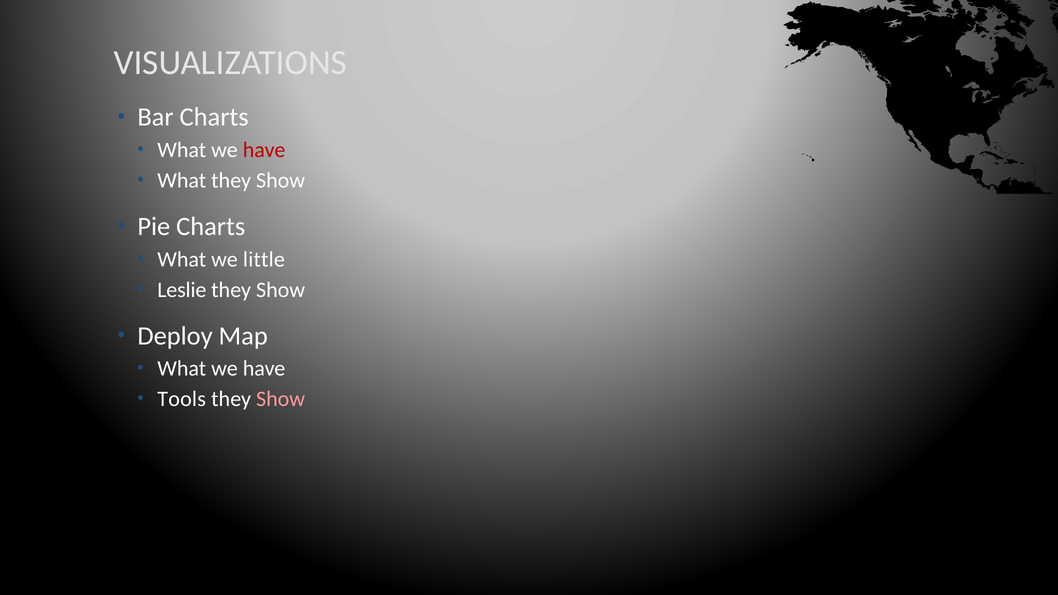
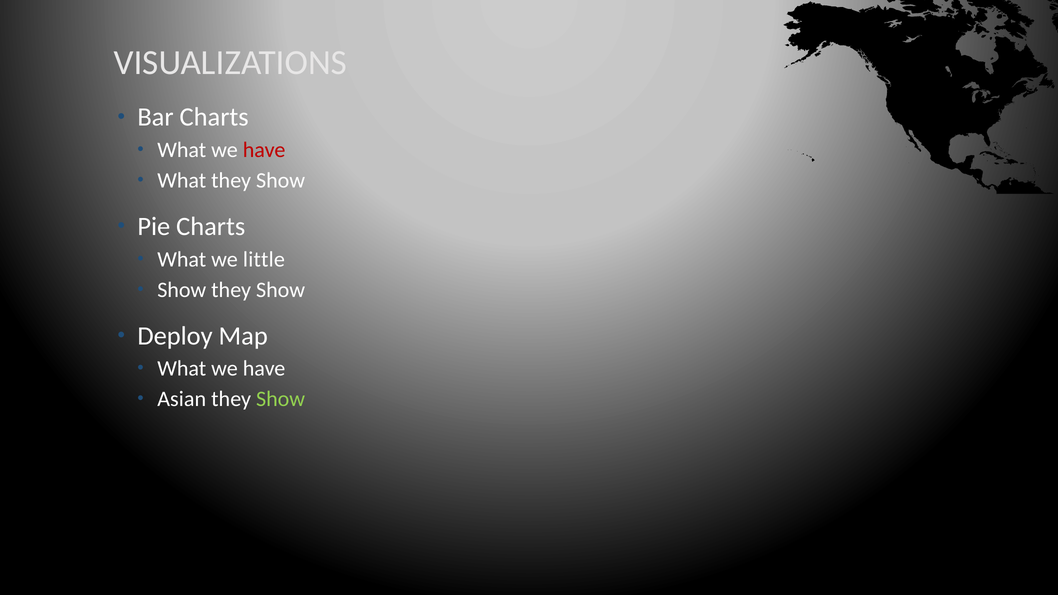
Leslie: Leslie -> Show (182, 290)
Tools: Tools -> Asian (182, 399)
Show colour: pink -> light green (281, 399)
